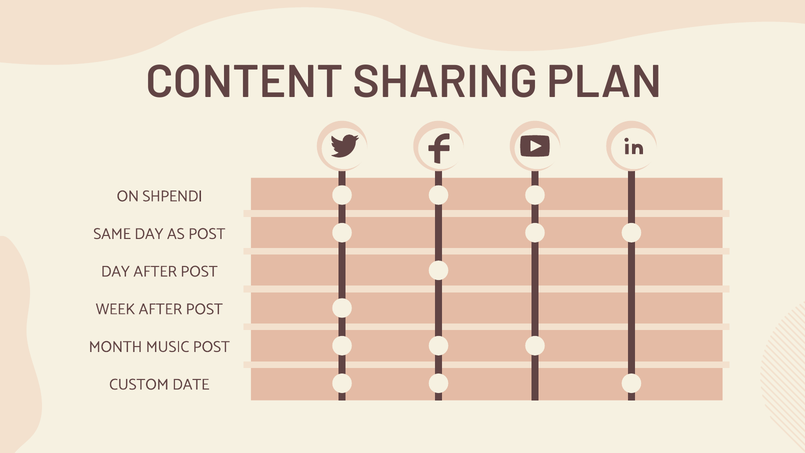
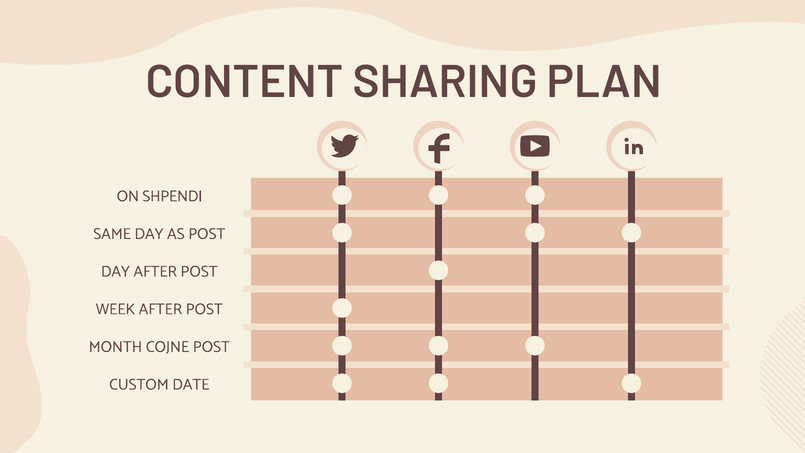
MUSIC: MUSIC -> COJNE (167, 347)
